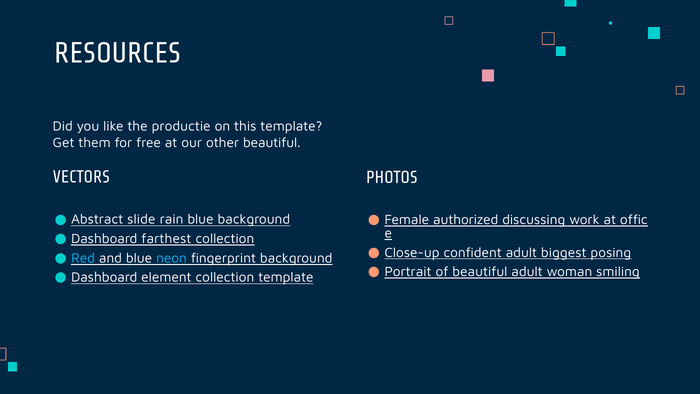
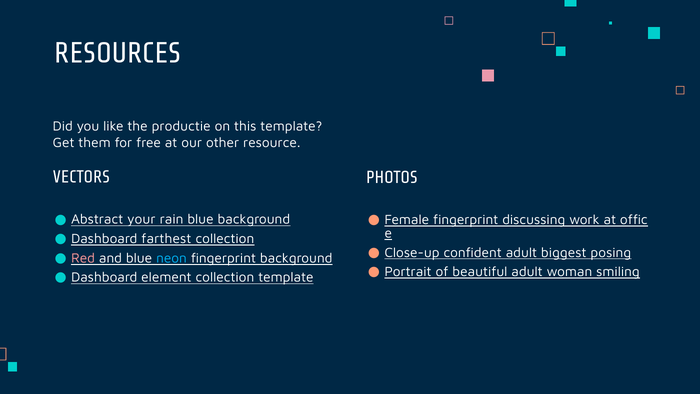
other beautiful: beautiful -> resource (272, 143)
slide: slide -> your (141, 219)
Female authorized: authorized -> fingerprint (466, 219)
Red colour: light blue -> pink (83, 258)
